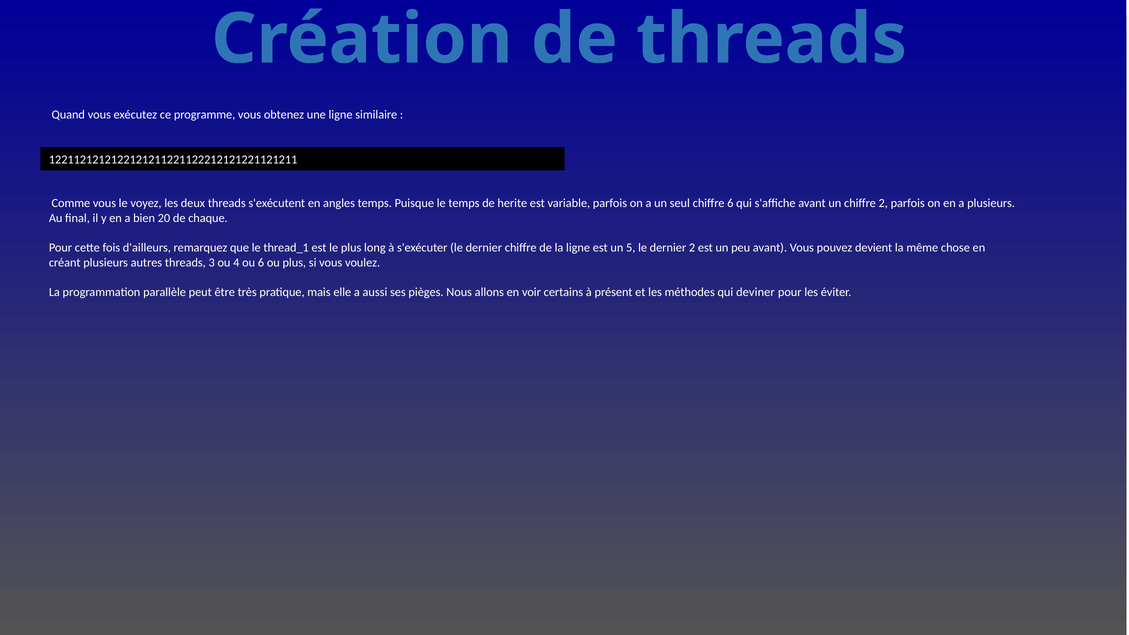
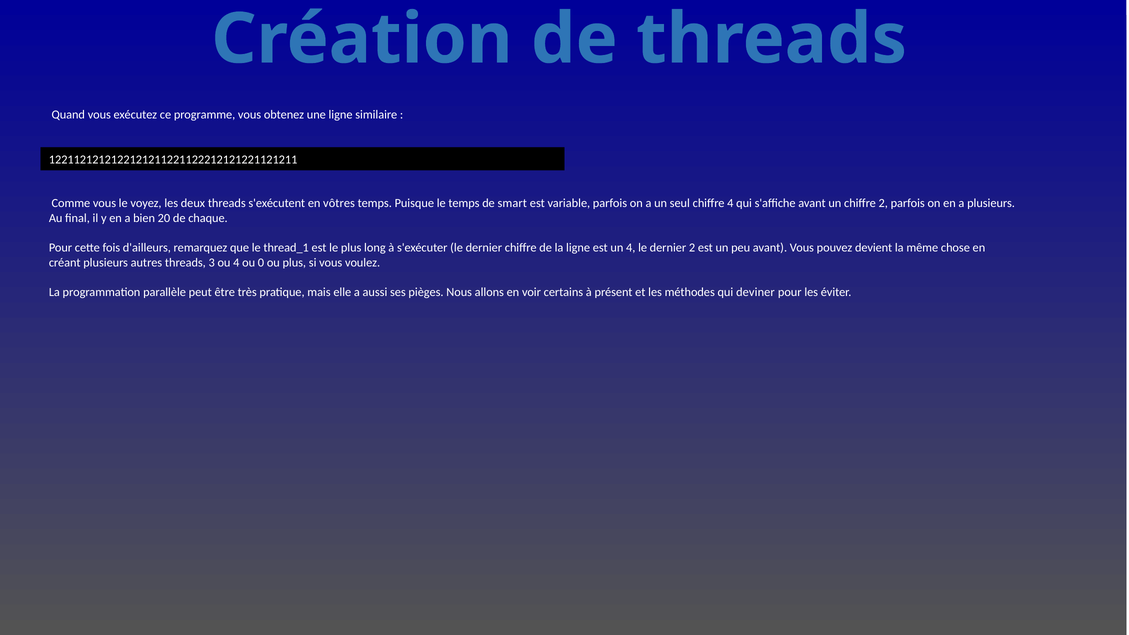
angles: angles -> vôtres (339, 203)
herite: herite -> smart (512, 203)
chiffre 6: 6 -> 4 (730, 203)
un 5: 5 -> 4 (631, 248)
ou 6: 6 -> 0 (261, 263)
